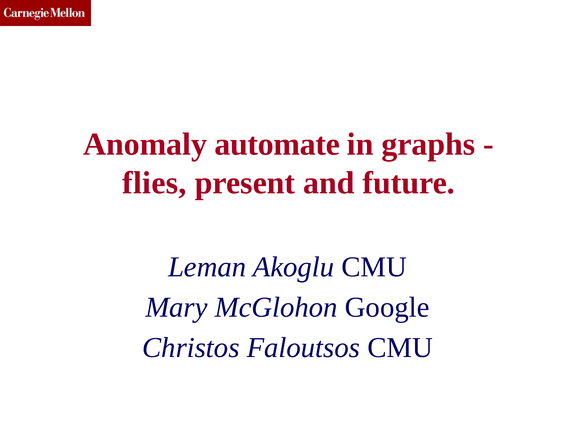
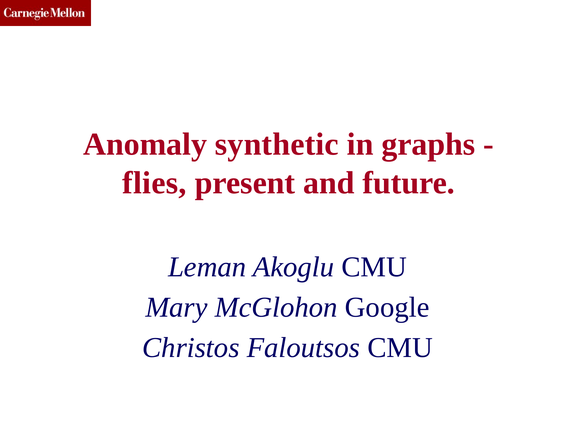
automate: automate -> synthetic (277, 144)
